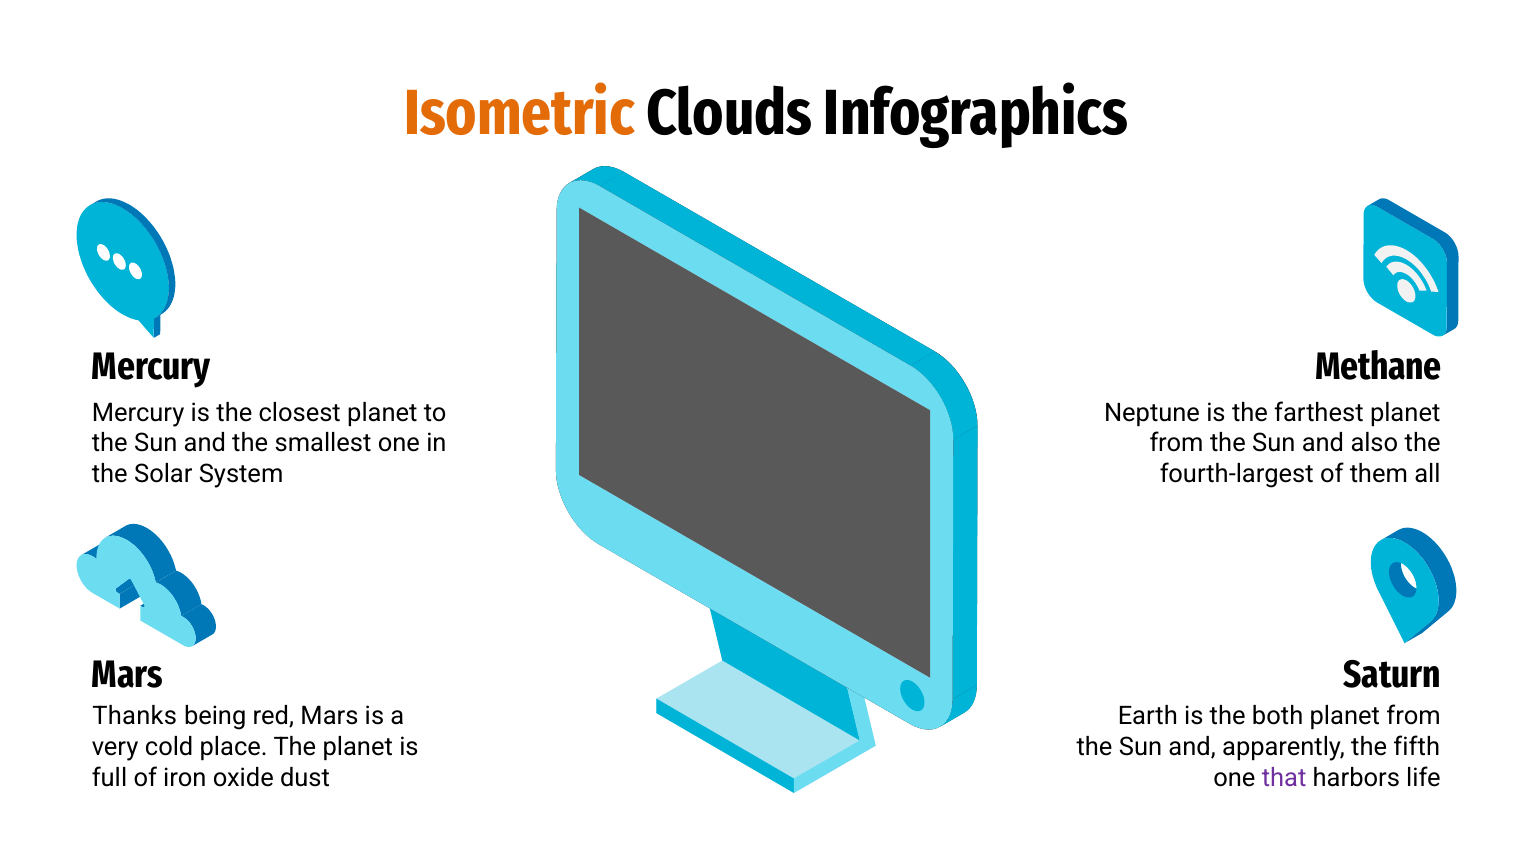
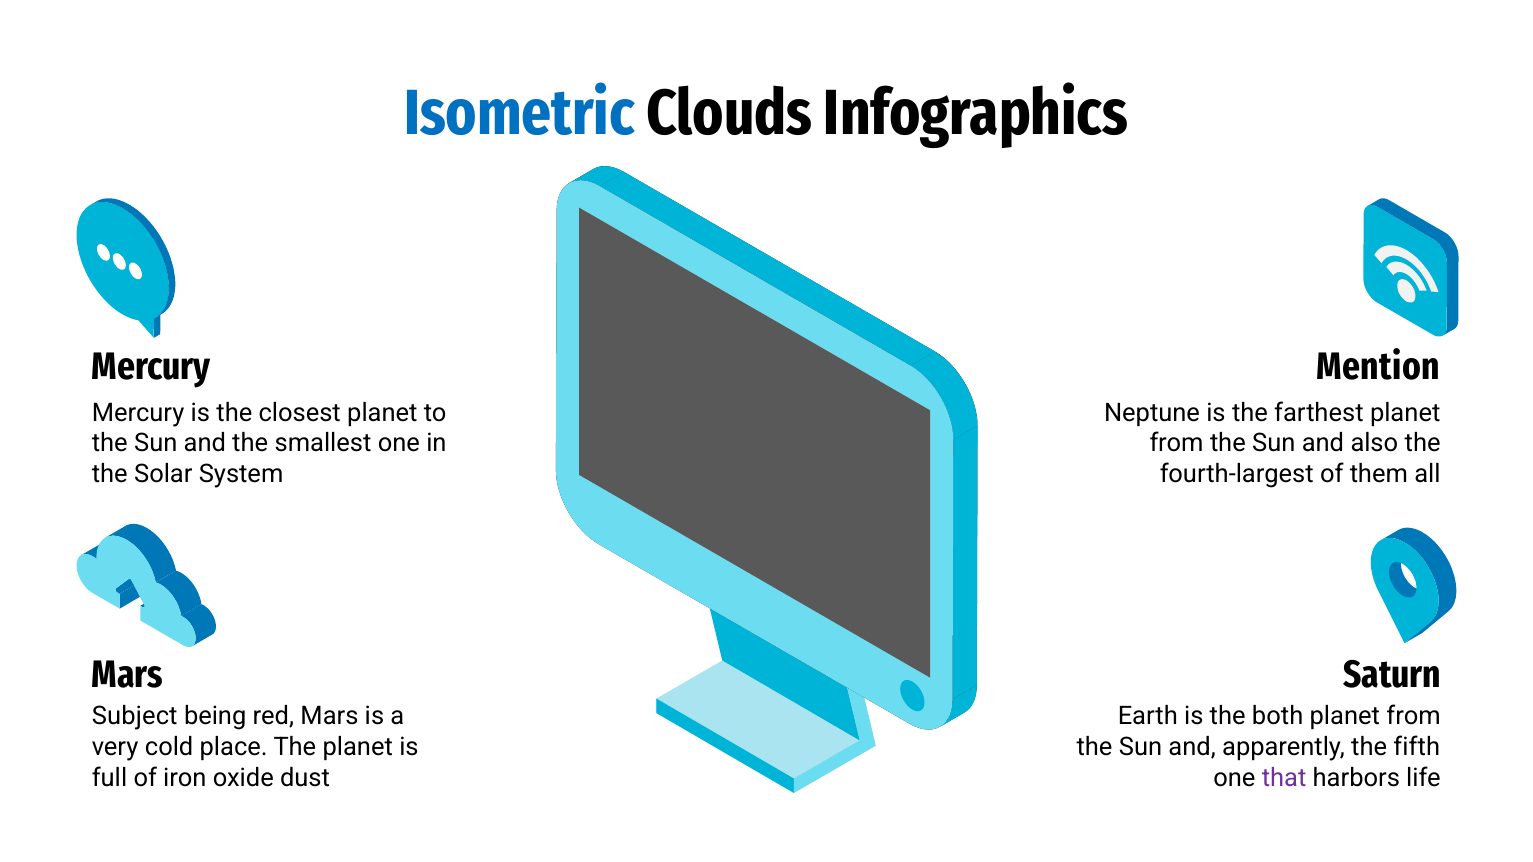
Isometric colour: orange -> blue (519, 114)
Methane: Methane -> Mention (1378, 367)
Thanks: Thanks -> Subject (135, 717)
